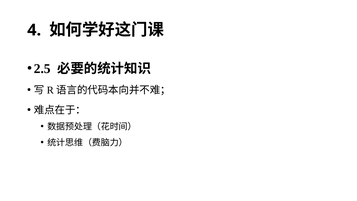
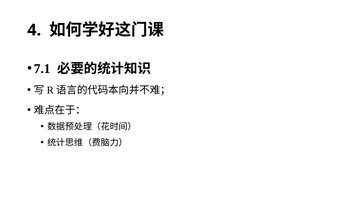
2.5: 2.5 -> 7.1 (42, 69)
